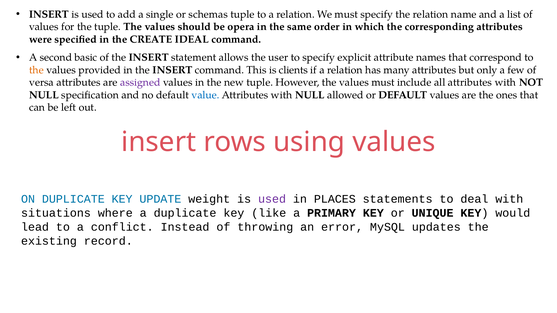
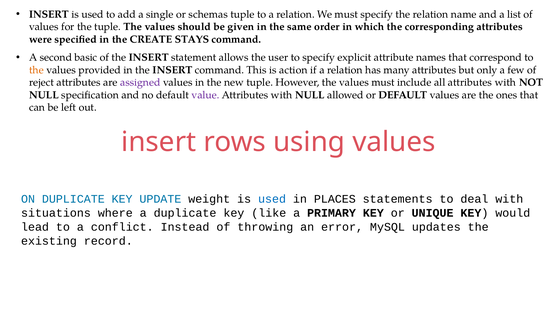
opera: opera -> given (241, 27)
IDEAL: IDEAL -> STAYS (192, 39)
clients: clients -> action (293, 70)
versa: versa -> reject (42, 83)
value colour: blue -> purple (205, 95)
used colour: purple -> blue (272, 199)
